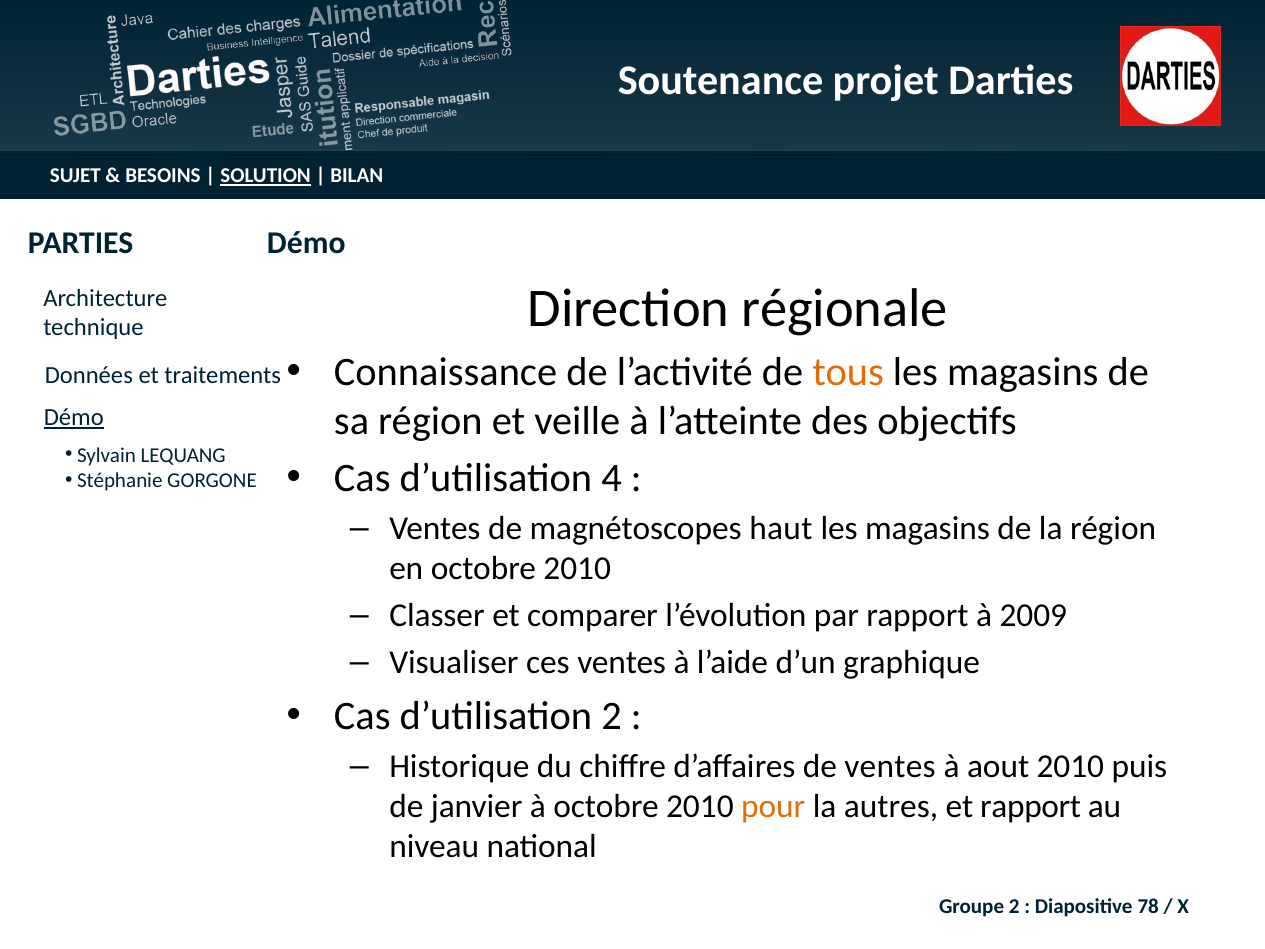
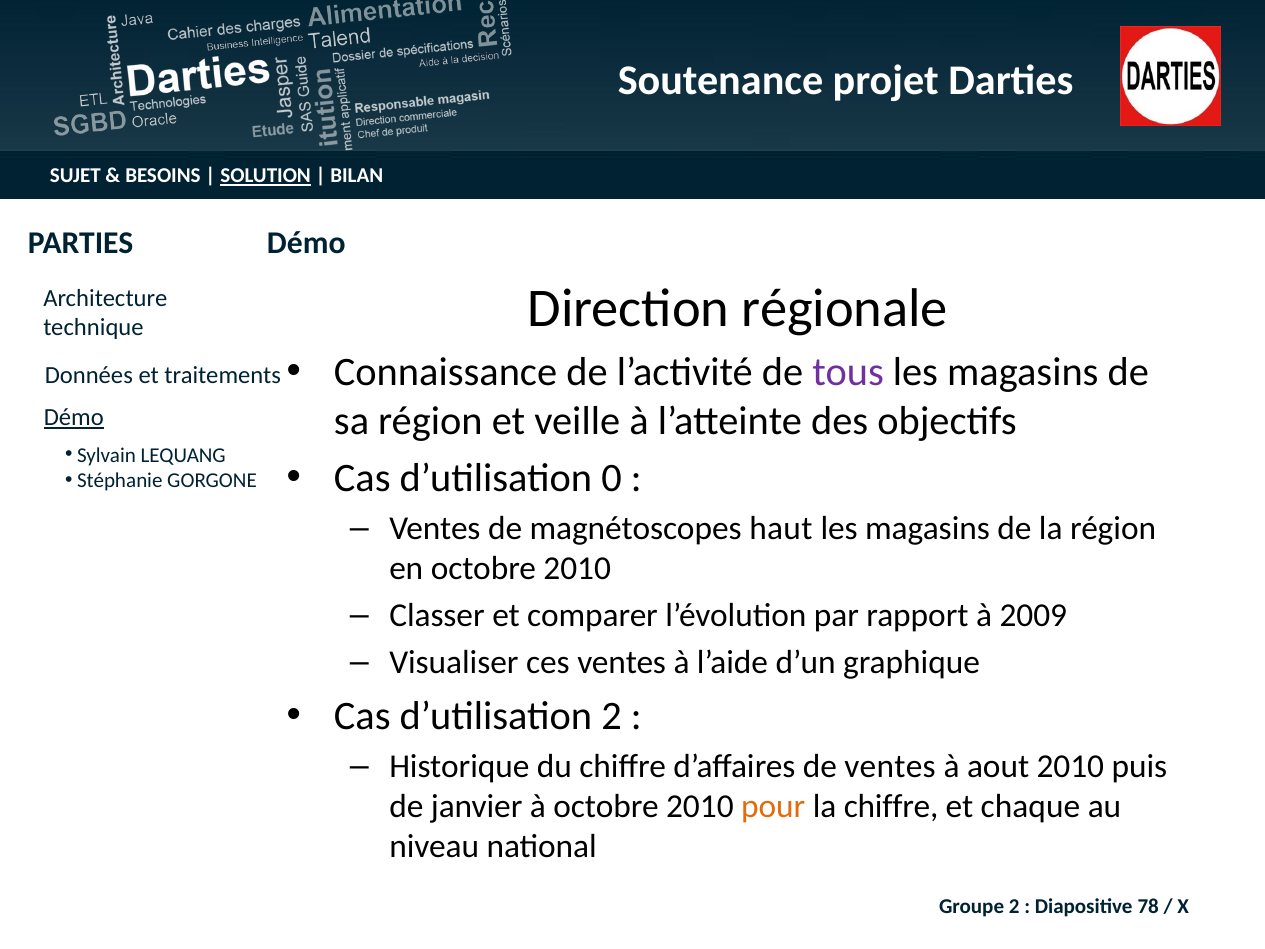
tous colour: orange -> purple (848, 372)
4: 4 -> 0 (612, 478)
la autres: autres -> chiffre (891, 807)
et rapport: rapport -> chaque (1030, 807)
